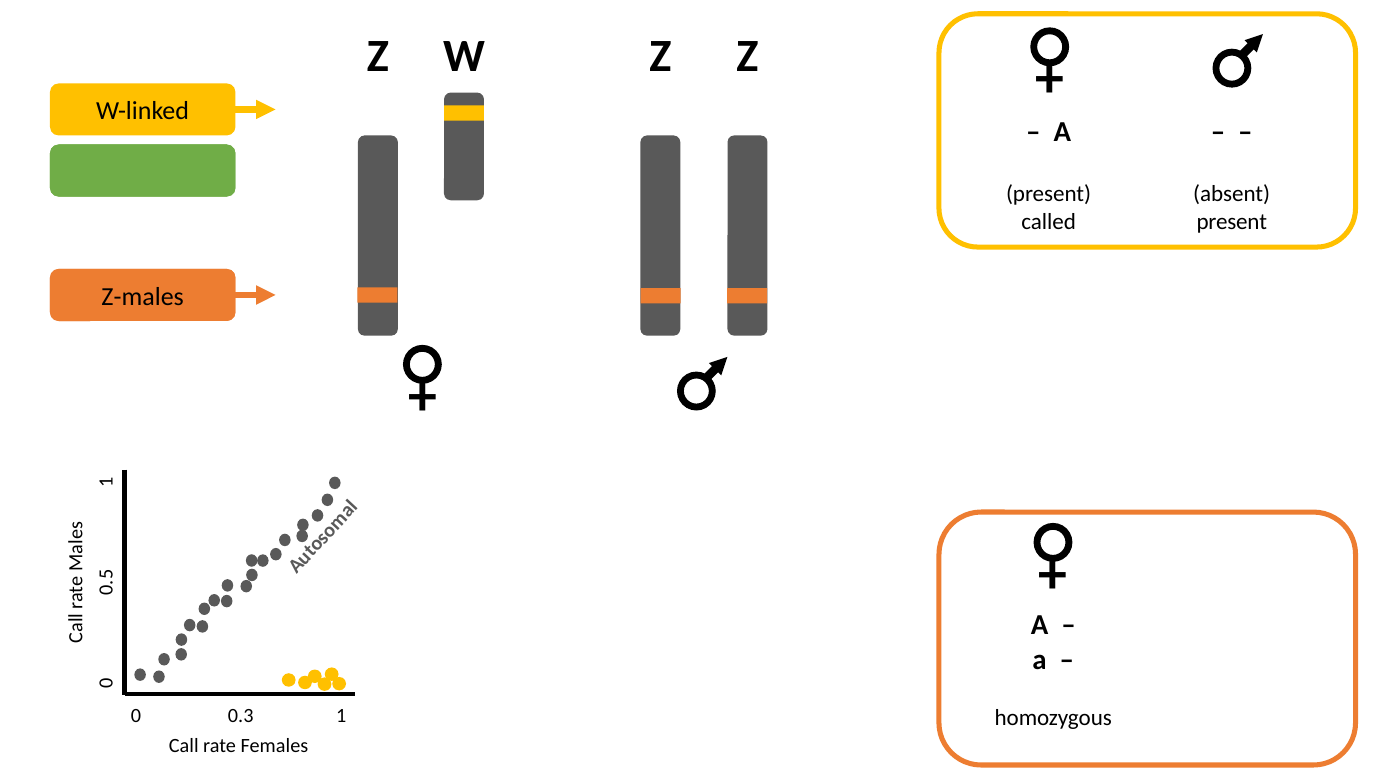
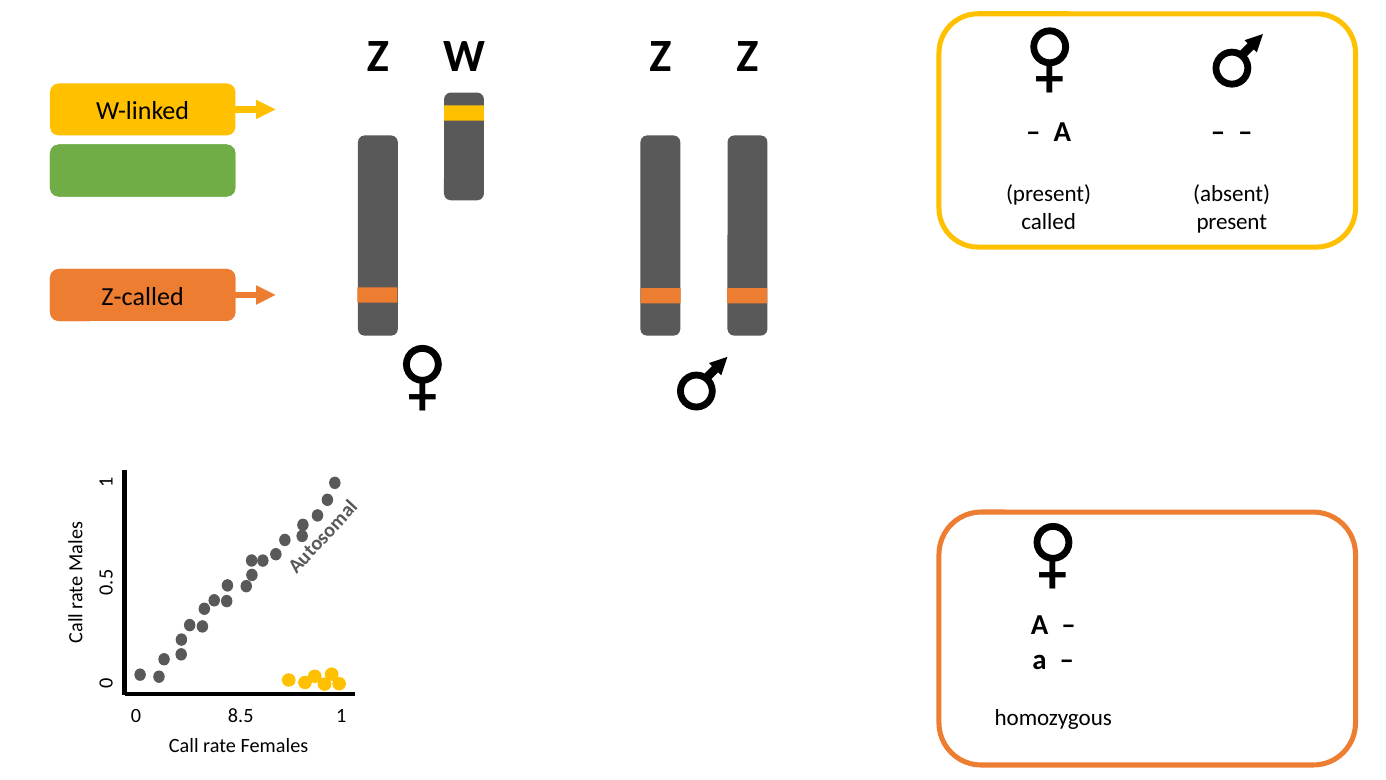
Z-males: Z-males -> Z-called (143, 297)
0.3: 0.3 -> 8.5 (241, 716)
